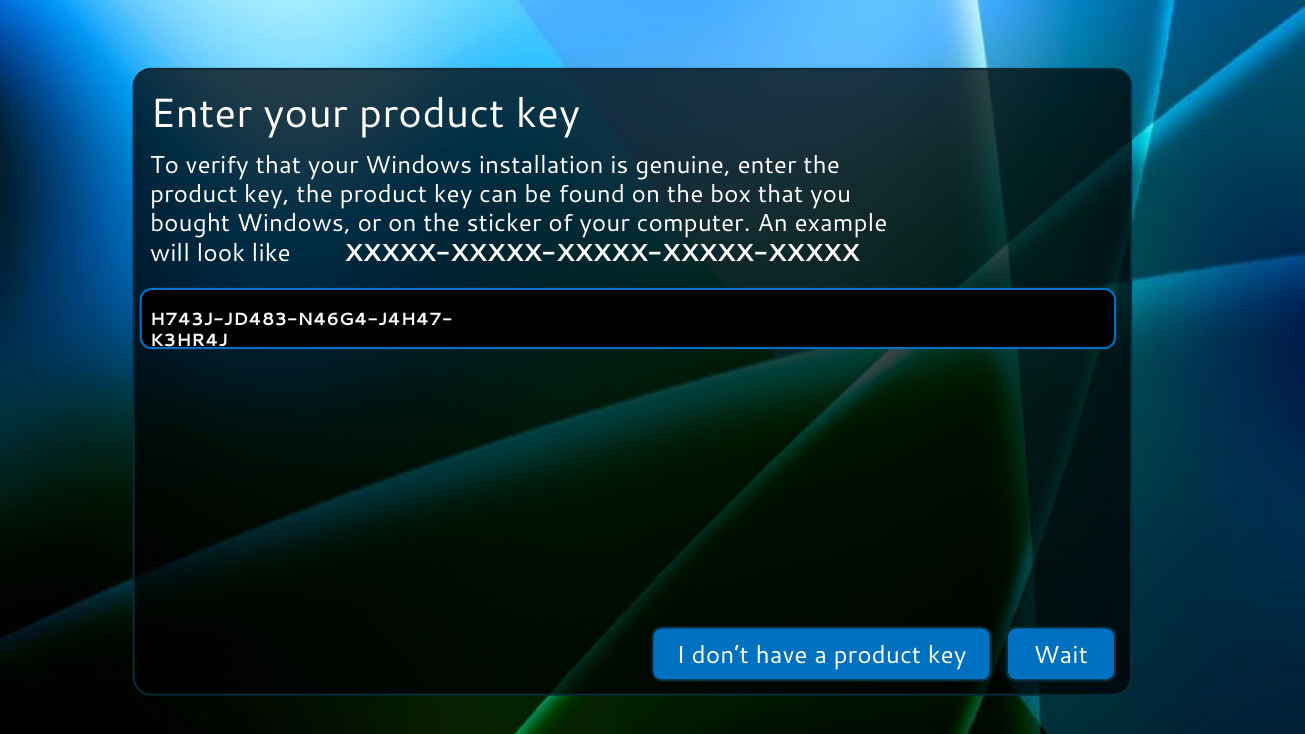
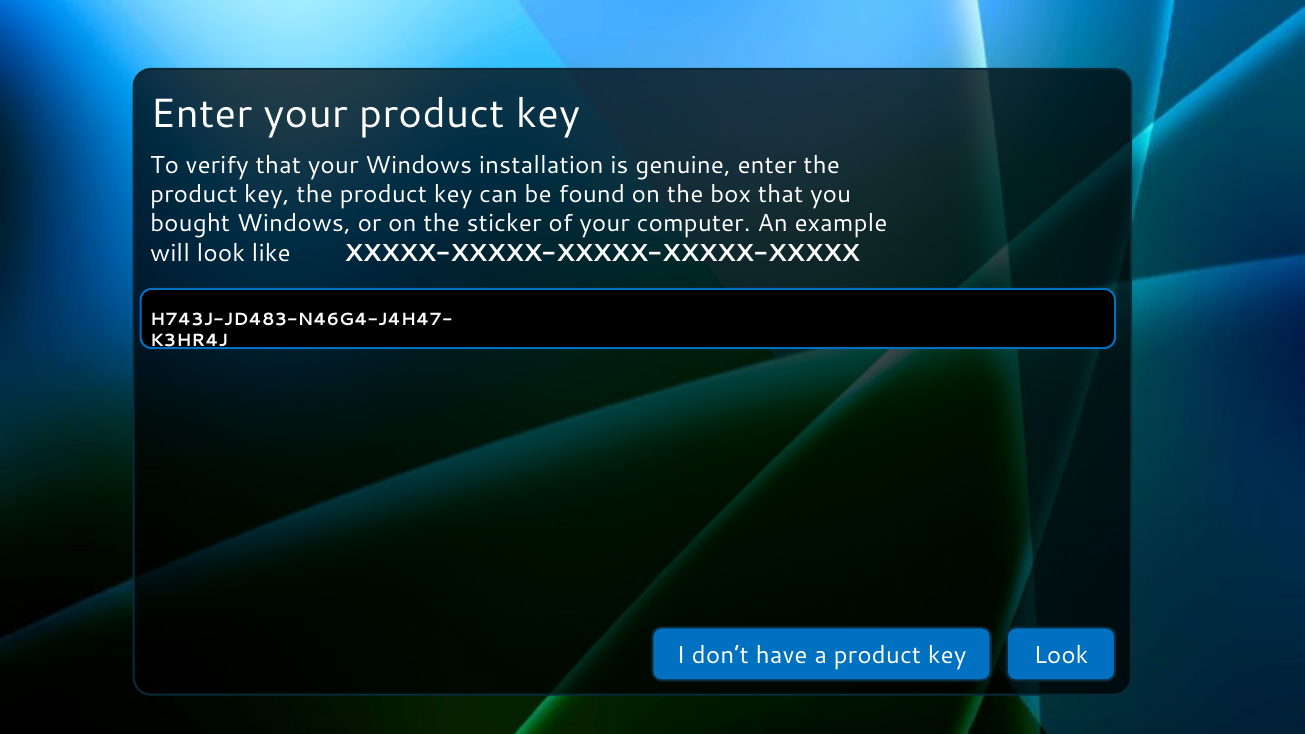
Wait: Wait -> Look (1061, 656)
